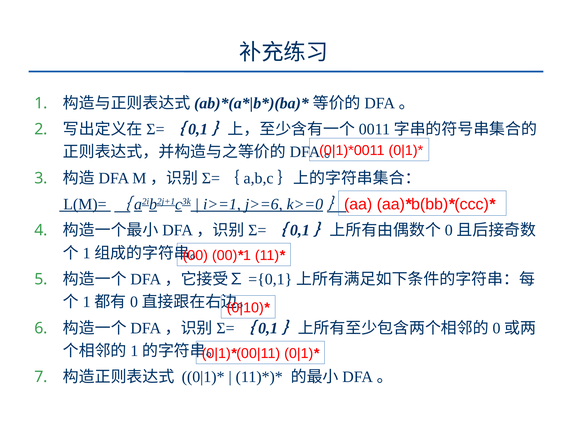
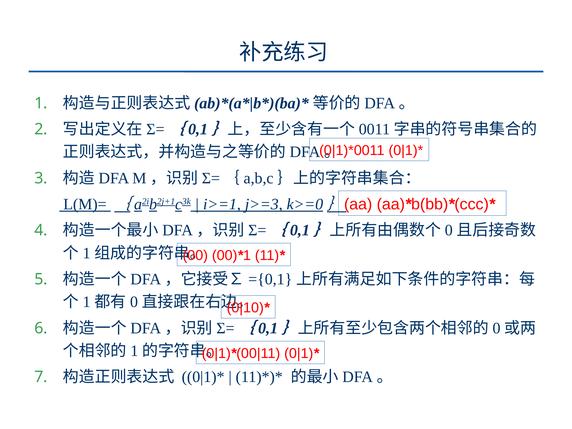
j>=6: j>=6 -> j>=3 (264, 204)
